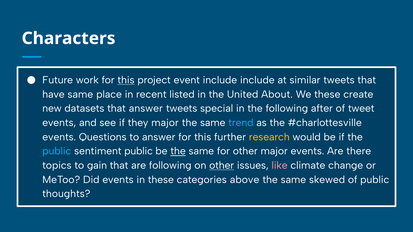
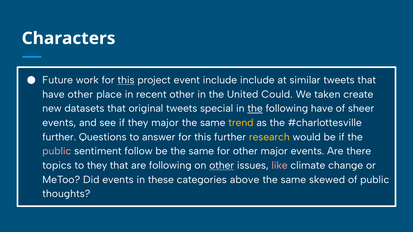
have same: same -> other (80, 94)
recent listed: listed -> other (182, 94)
About: About -> Could (277, 94)
We these: these -> taken (327, 94)
that answer: answer -> original (146, 109)
the underline: none -> present (255, 109)
following after: after -> have (322, 109)
tweet: tweet -> sheer (361, 109)
trend colour: light blue -> yellow (241, 123)
events: events -> further (59, 137)
public colour: light blue -> pink (57, 151)
sentiment public: public -> follow (139, 151)
the underline: present -> none (178, 151)
to gain: gain -> they (97, 166)
